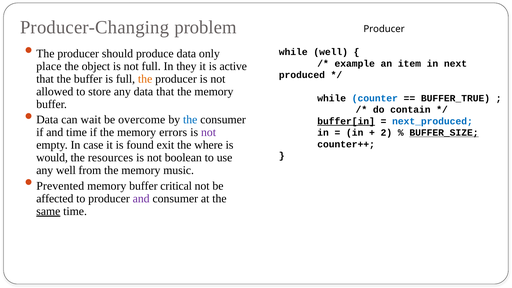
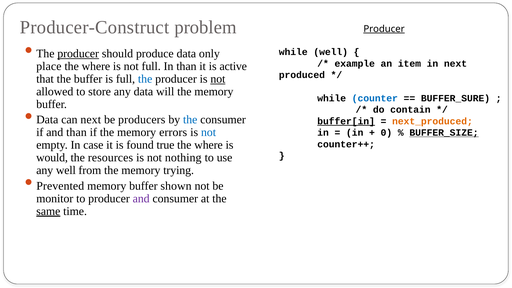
Producer-Changing: Producer-Changing -> Producer-Construct (95, 27)
Producer underline: none -> present (384, 29)
producer underline: none -> present (78, 54)
object: object -> where (96, 66)
In they: they -> than (186, 66)
the colour: orange -> blue (145, 79)
not underline: none -> present (218, 79)
data that: that -> will (165, 92)
BUFFER_TRUE: BUFFER_TRUE -> BUFFER_SURE (456, 98)
can wait: wait -> next (91, 120)
overcome: overcome -> producers (142, 120)
next_produced colour: blue -> orange (432, 121)
and time: time -> than (76, 132)
not colour: purple -> blue (209, 132)
2: 2 -> 0 (386, 133)
exit: exit -> true (165, 145)
boolean: boolean -> nothing (183, 158)
music: music -> trying (179, 170)
critical: critical -> shown (176, 186)
affected: affected -> monitor (55, 198)
